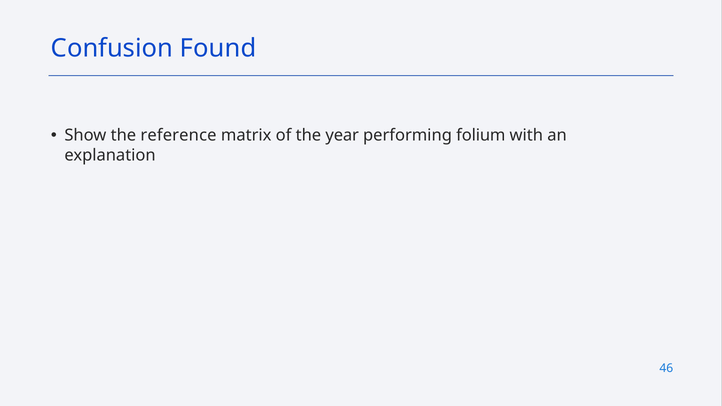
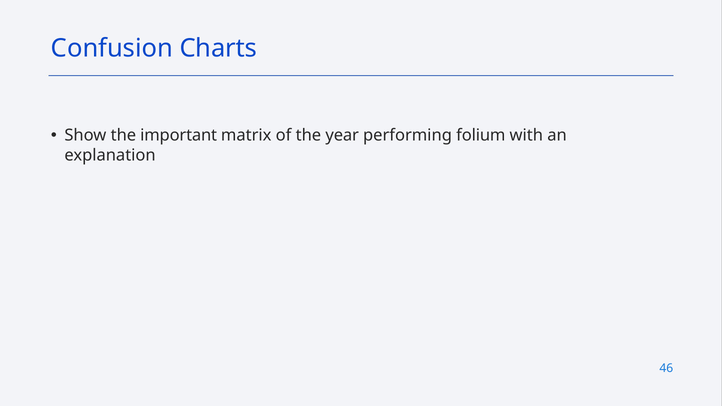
Found: Found -> Charts (218, 48)
reference: reference -> important (179, 136)
